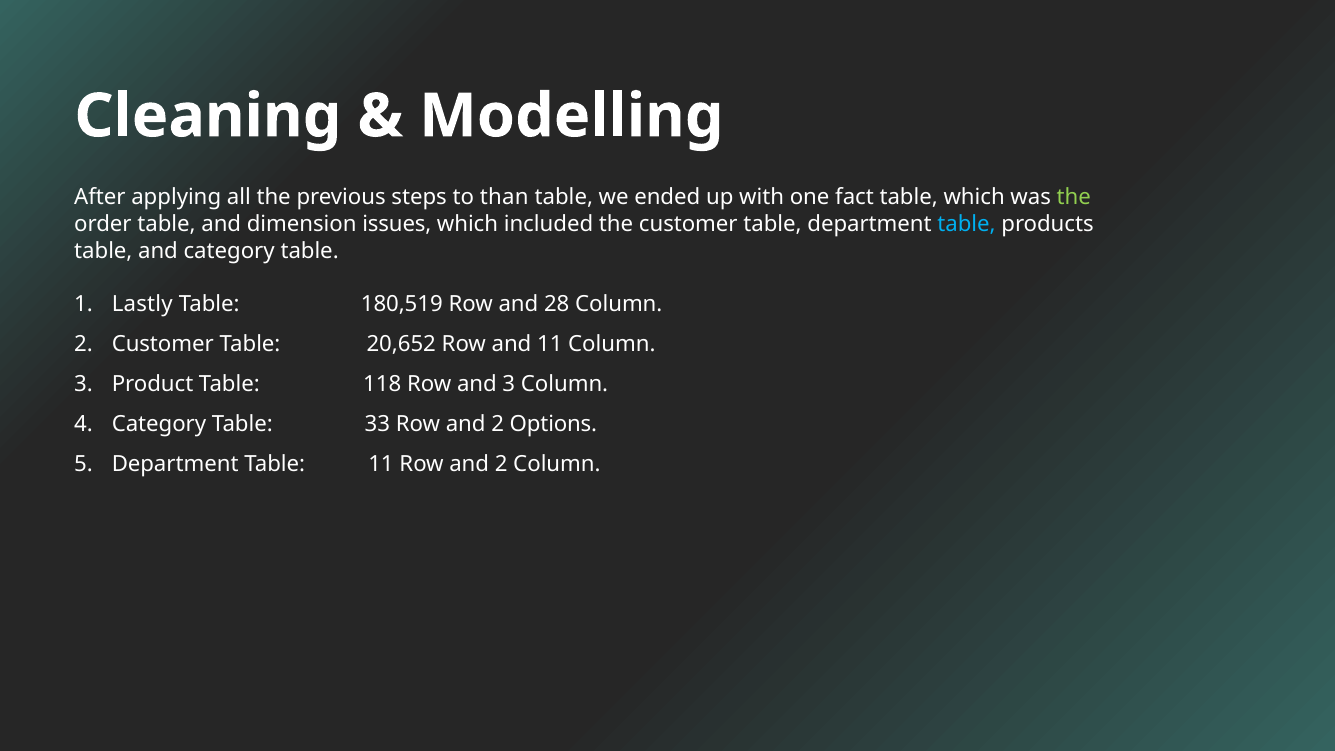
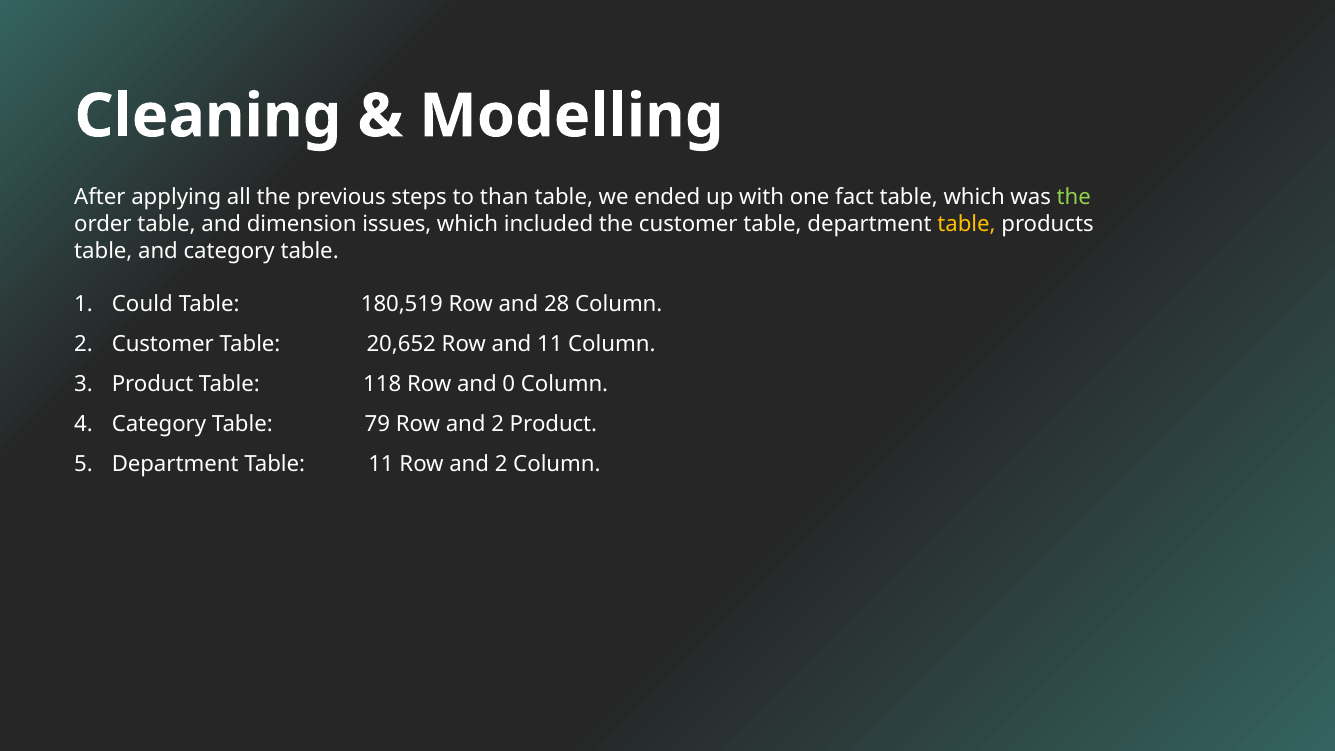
table colour: light blue -> yellow (967, 224)
Lastly: Lastly -> Could (142, 304)
and 3: 3 -> 0 (509, 384)
33: 33 -> 79 (377, 424)
2 Options: Options -> Product (553, 424)
